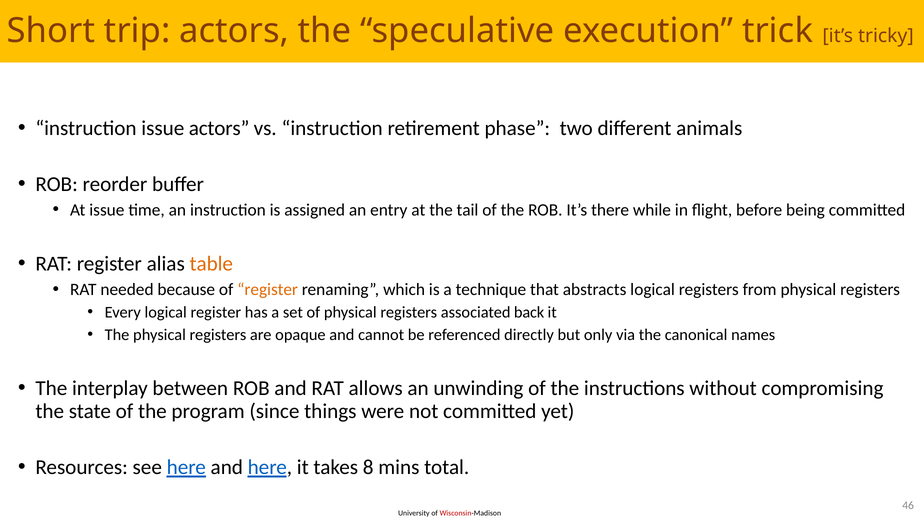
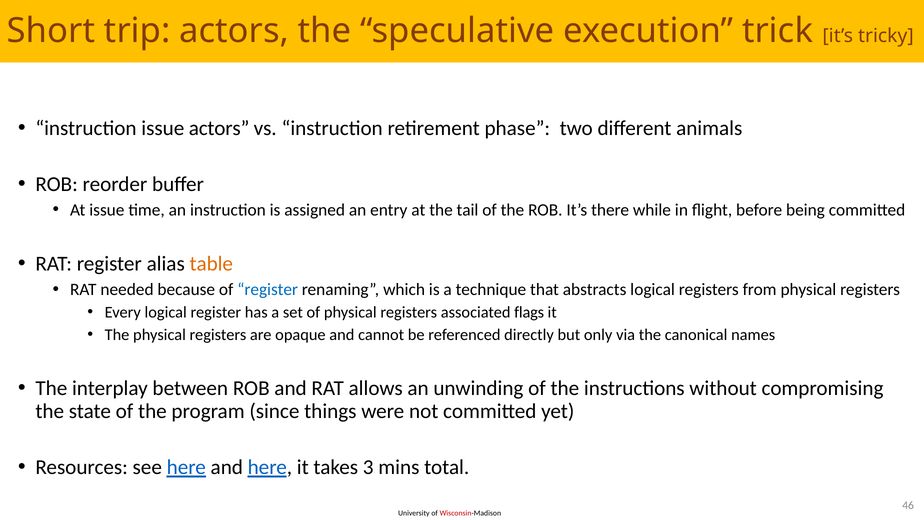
register colour: orange -> blue (268, 289)
back: back -> flags (529, 312)
8: 8 -> 3 (368, 467)
